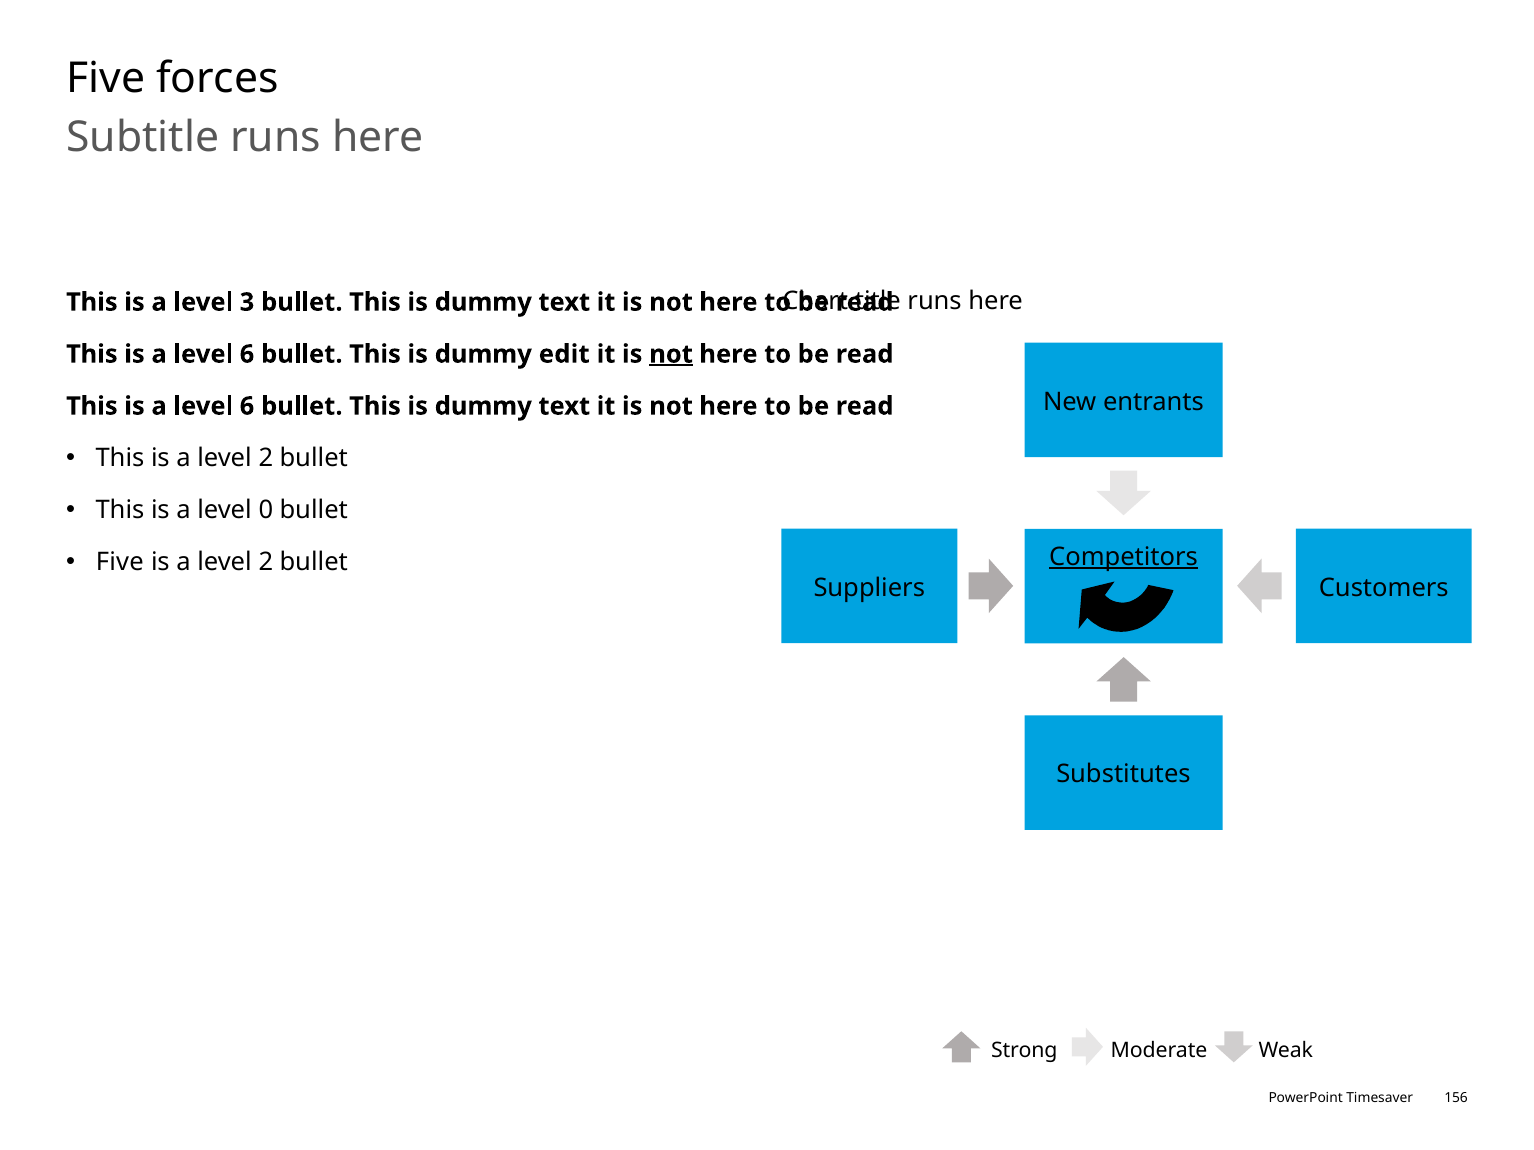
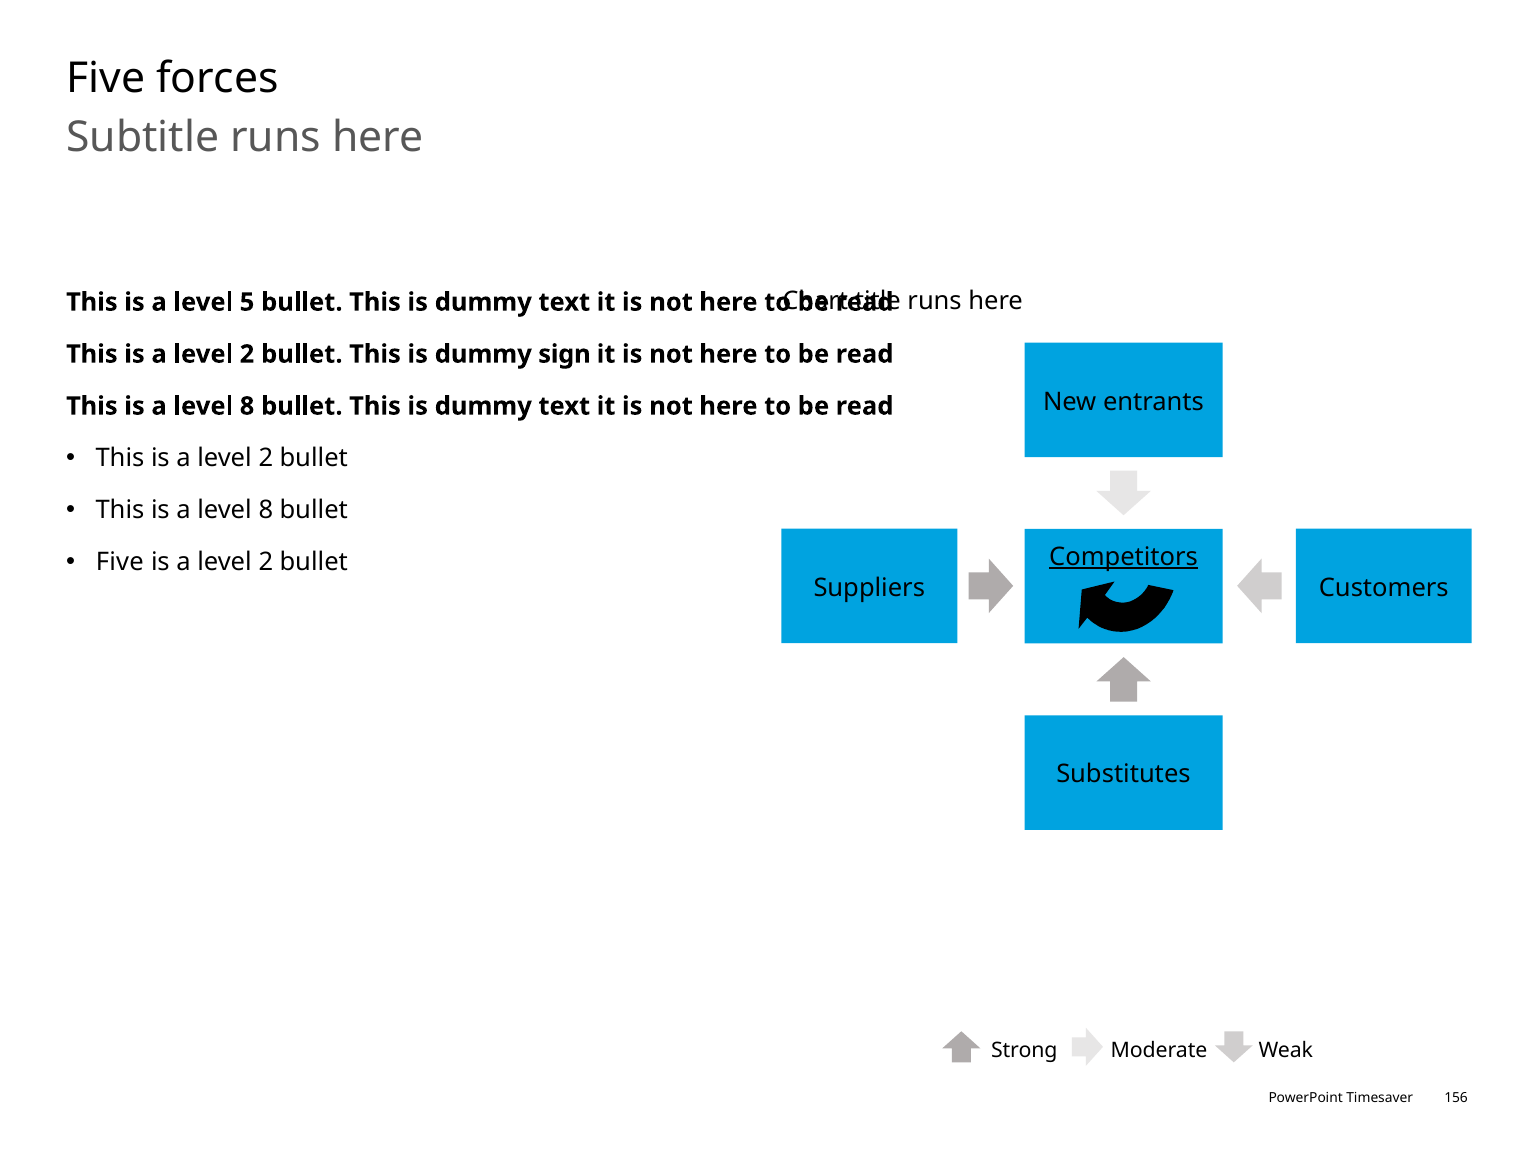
3: 3 -> 5 (247, 302)
6: 6 -> 2 (247, 354)
edit: edit -> sign (564, 354)
not underline: present -> none (671, 354)
6: 6 -> 8 (247, 406)
0: 0 -> 8 (266, 510)
